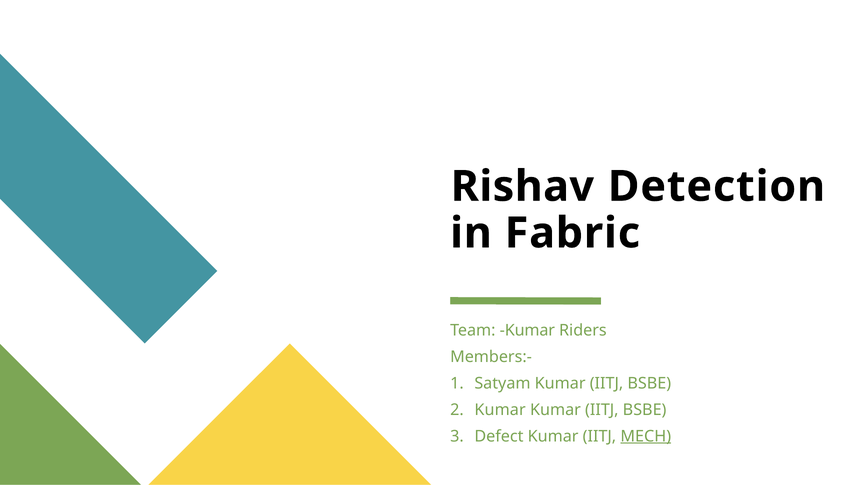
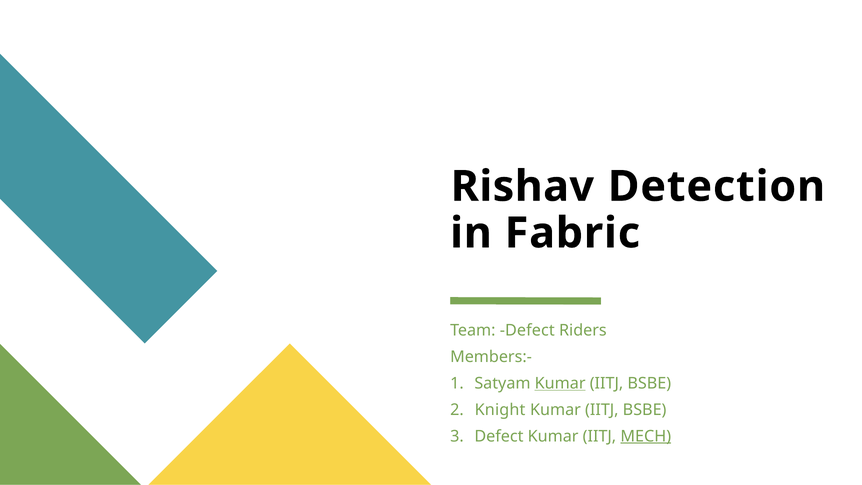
Team Kumar: Kumar -> Defect (527, 330)
Kumar underline: none -> present (560, 383)
Kumar: Kumar -> Knight (500, 410)
